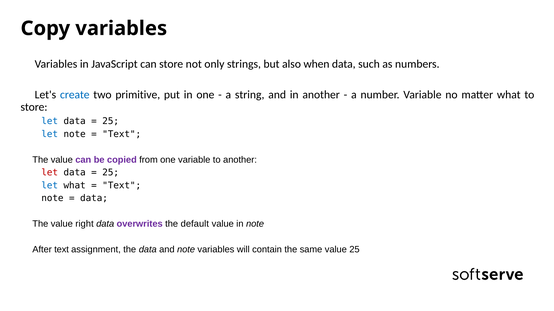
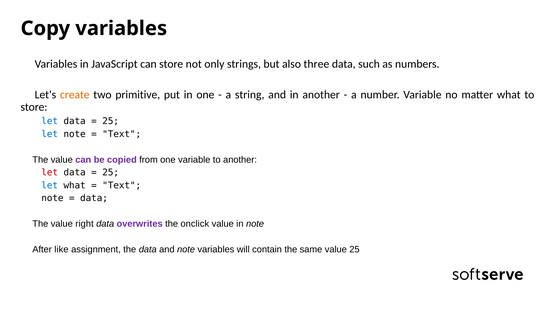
when: when -> three (316, 64)
create colour: blue -> orange (75, 95)
default: default -> onclick (195, 224)
text: text -> like (61, 250)
